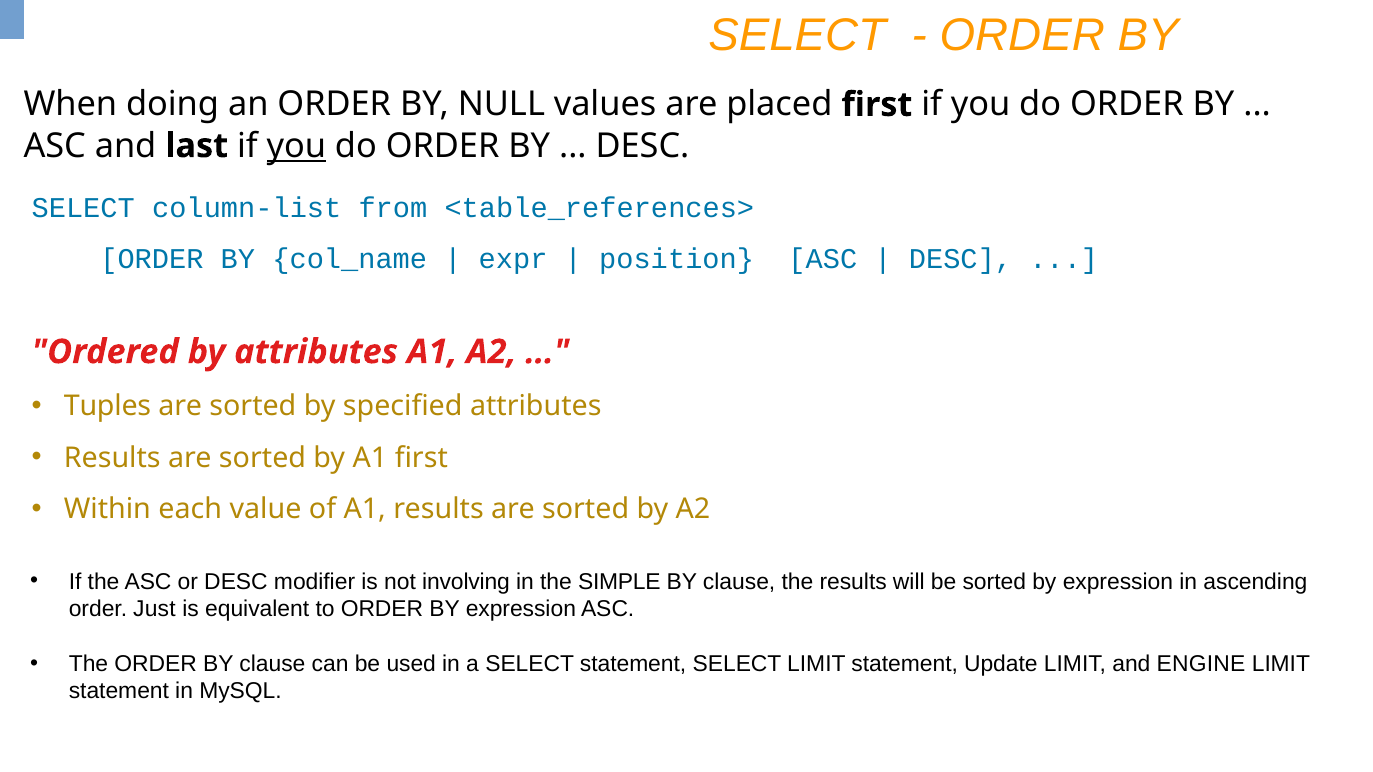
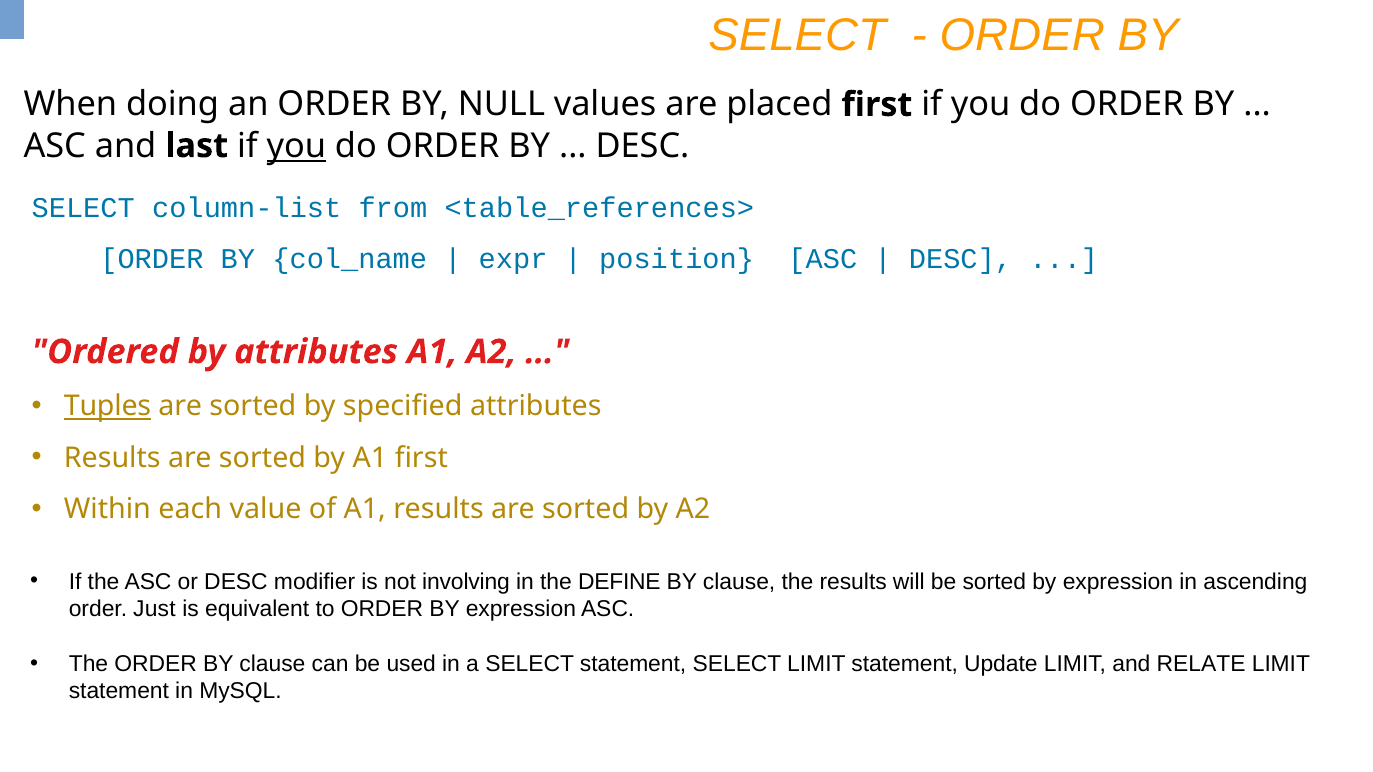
Tuples underline: none -> present (107, 407)
SIMPLE: SIMPLE -> DEFINE (619, 582)
ENGINE: ENGINE -> RELATE (1201, 664)
